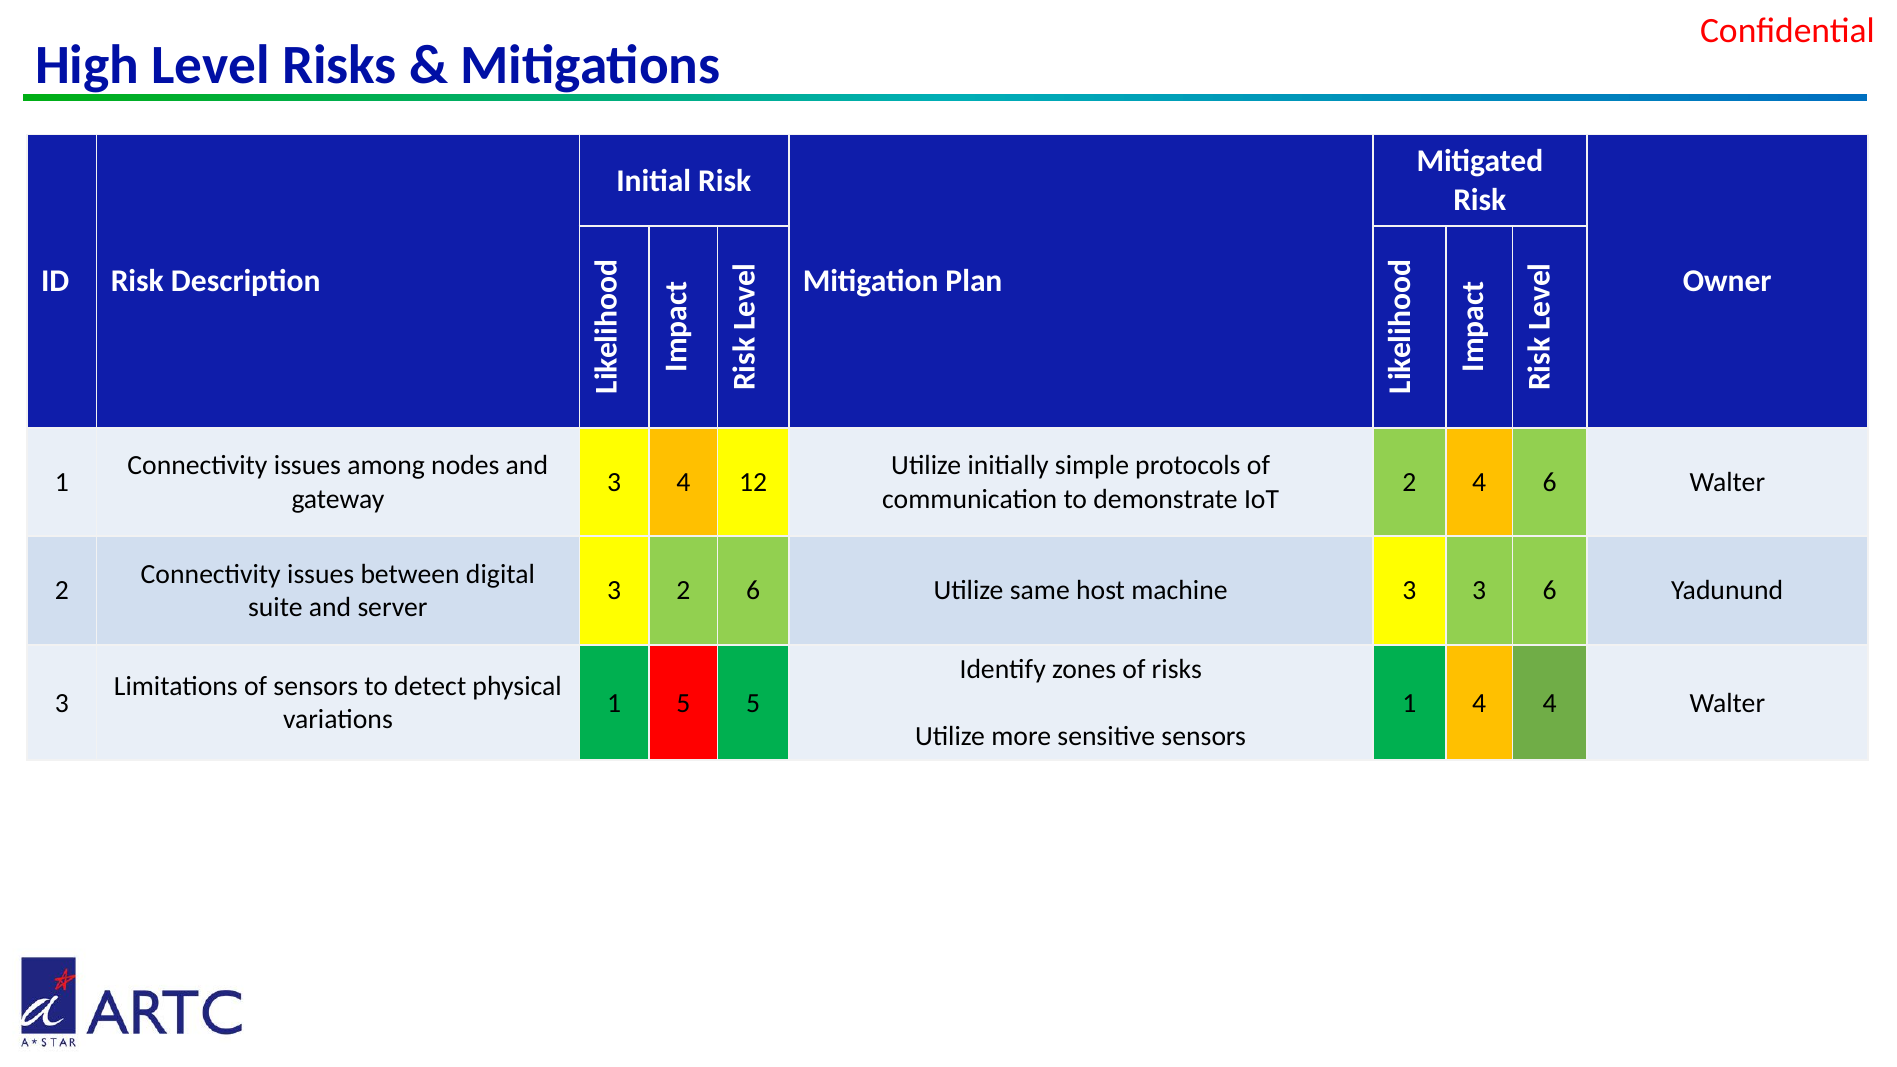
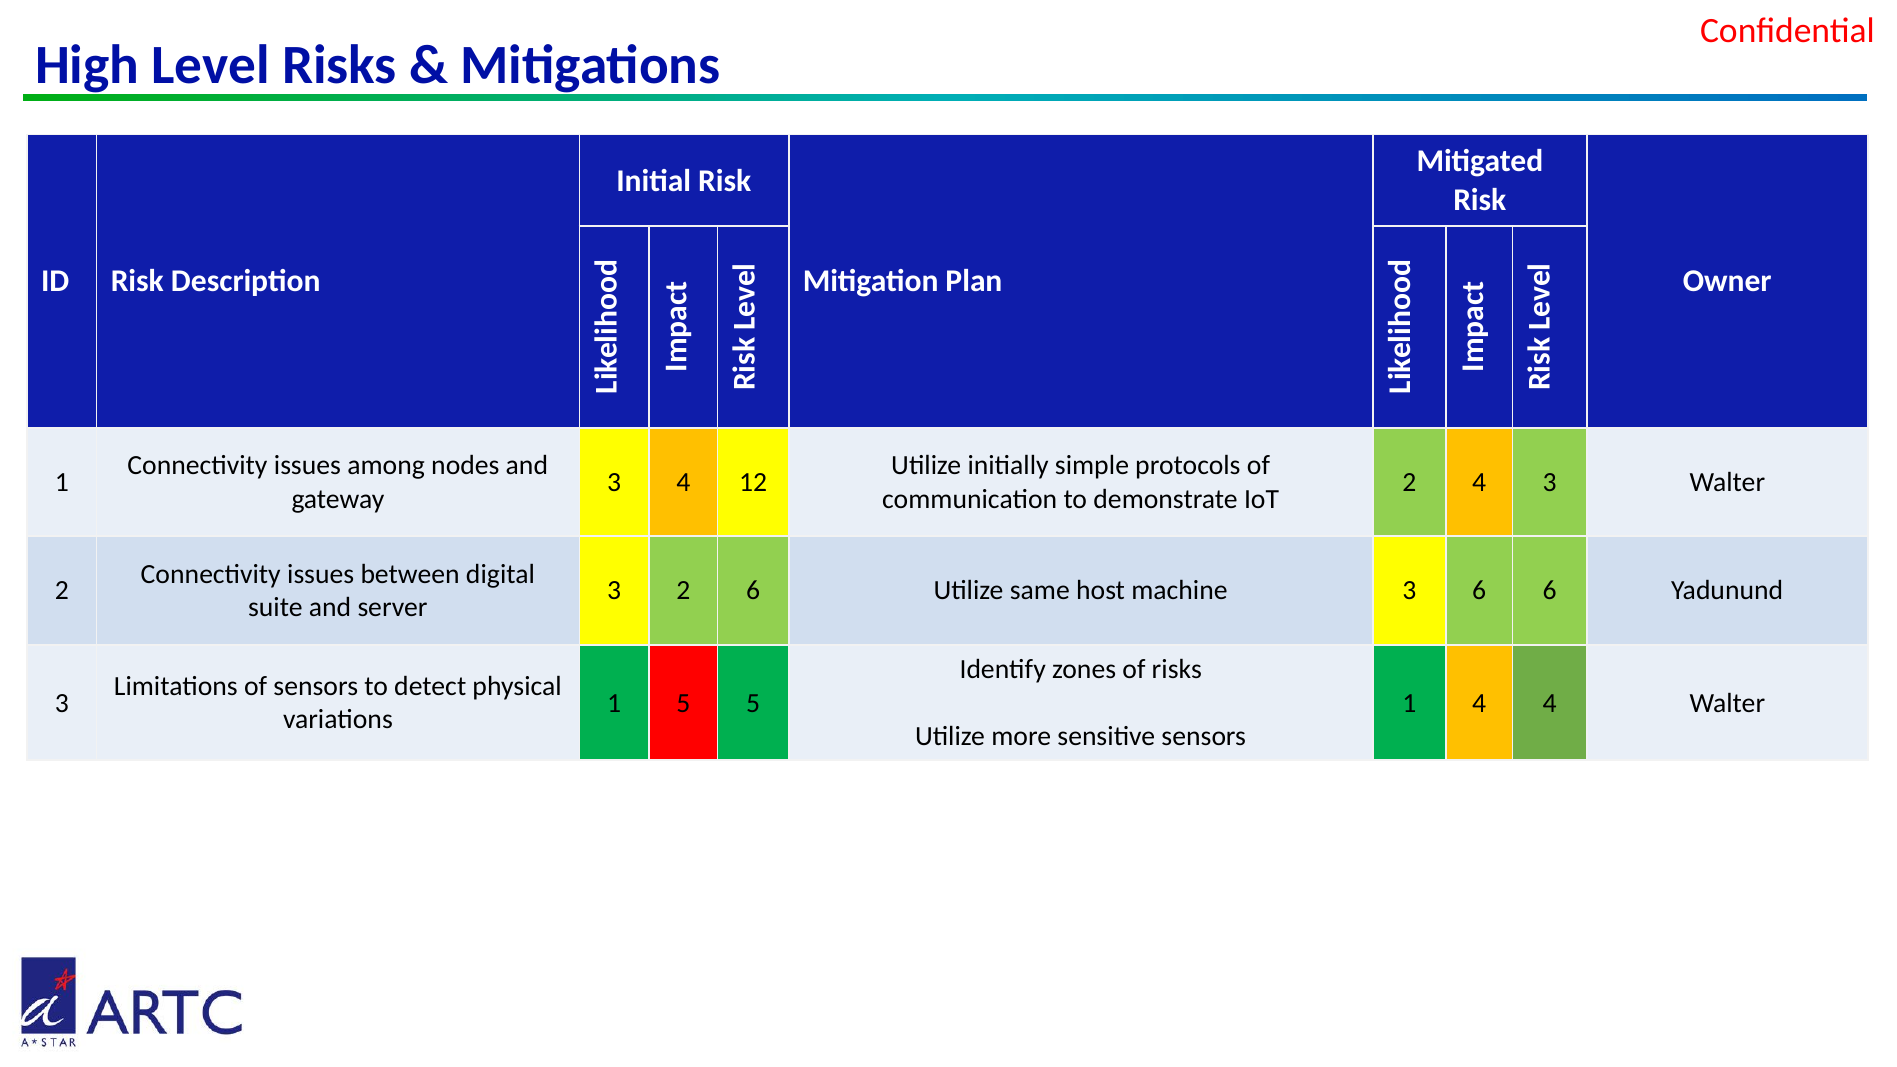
4 6: 6 -> 3 (1550, 482)
3 3: 3 -> 6 (1479, 591)
